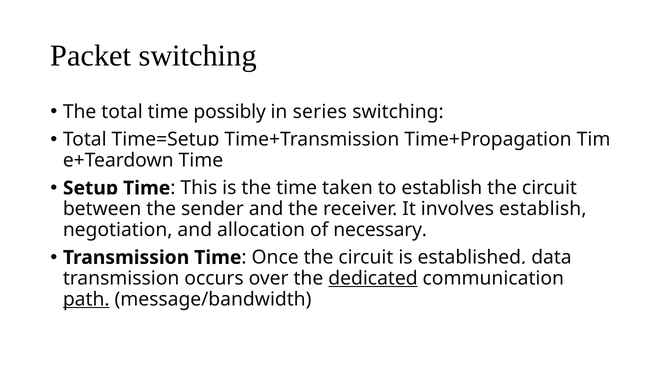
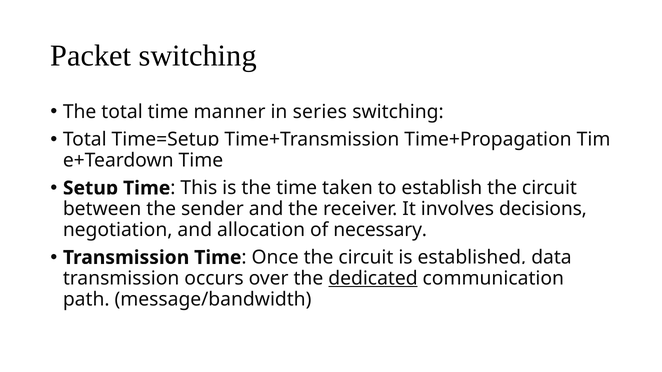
possibly: possibly -> manner (230, 112)
involves establish: establish -> decisions (543, 209)
path underline: present -> none (86, 299)
